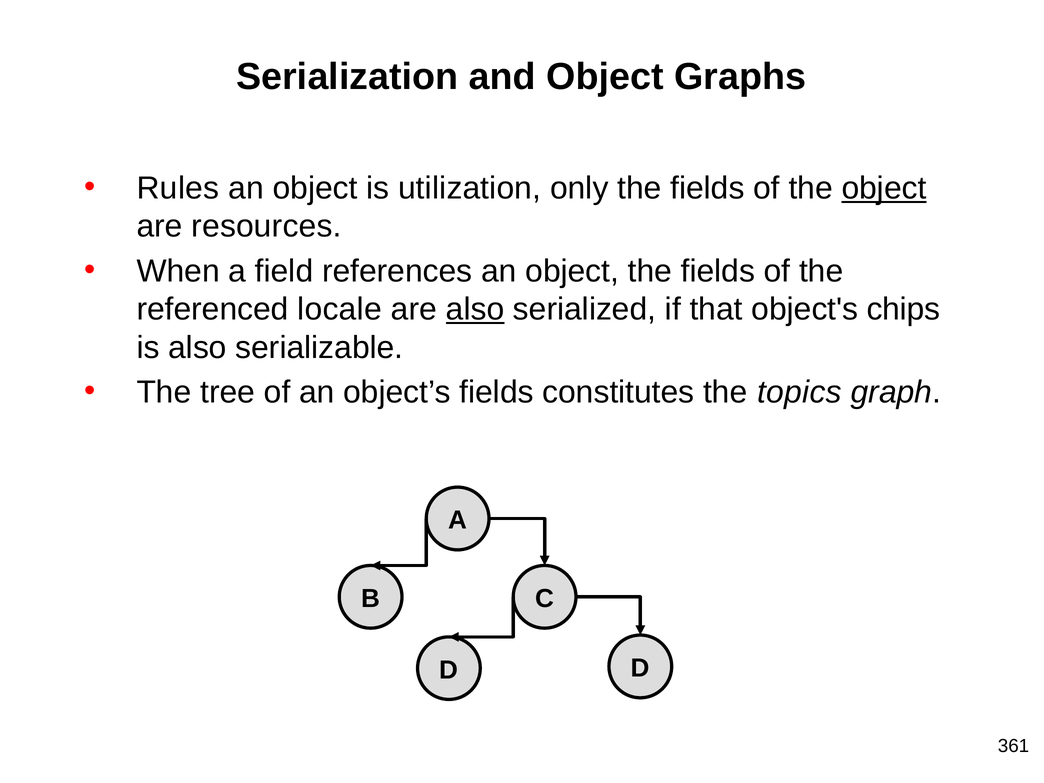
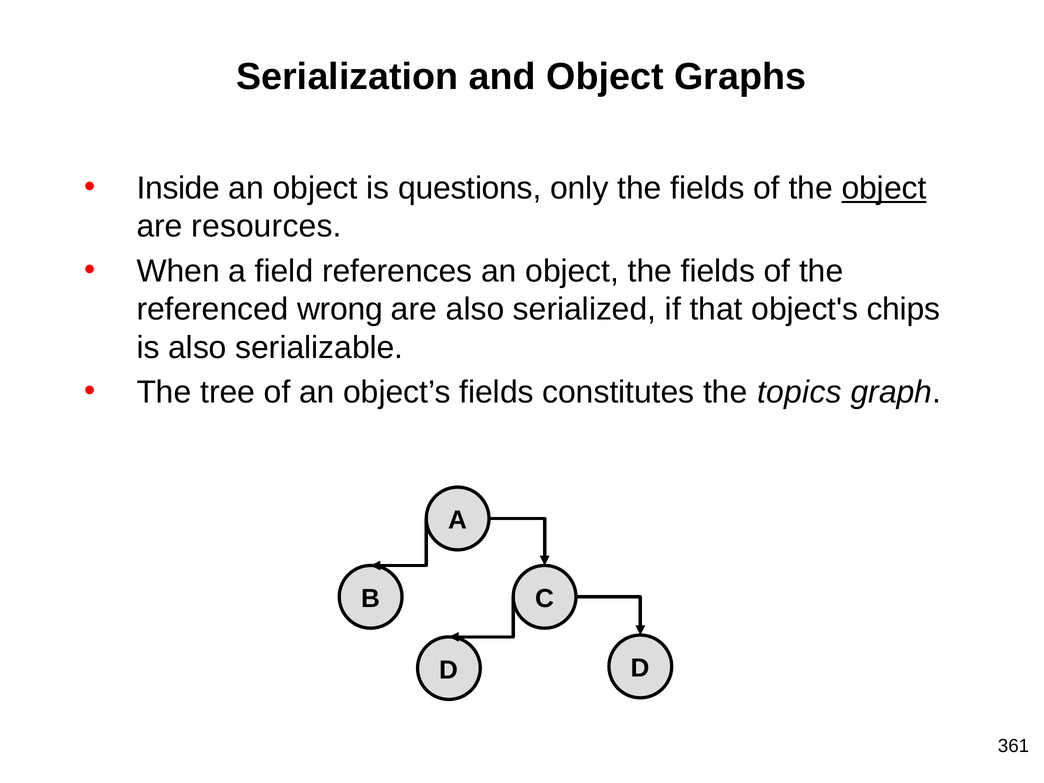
Rules: Rules -> Inside (178, 188)
utilization: utilization -> questions (470, 188)
locale: locale -> wrong (340, 309)
also underline: present -> none (475, 309)
